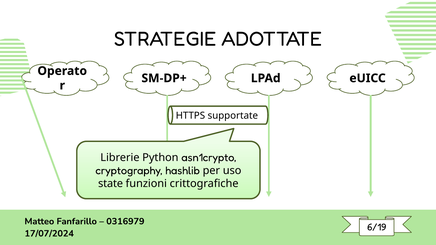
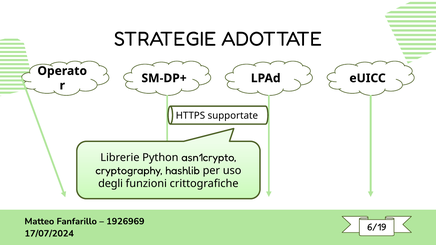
state: state -> degli (111, 184)
0316979: 0316979 -> 1926969 (125, 222)
